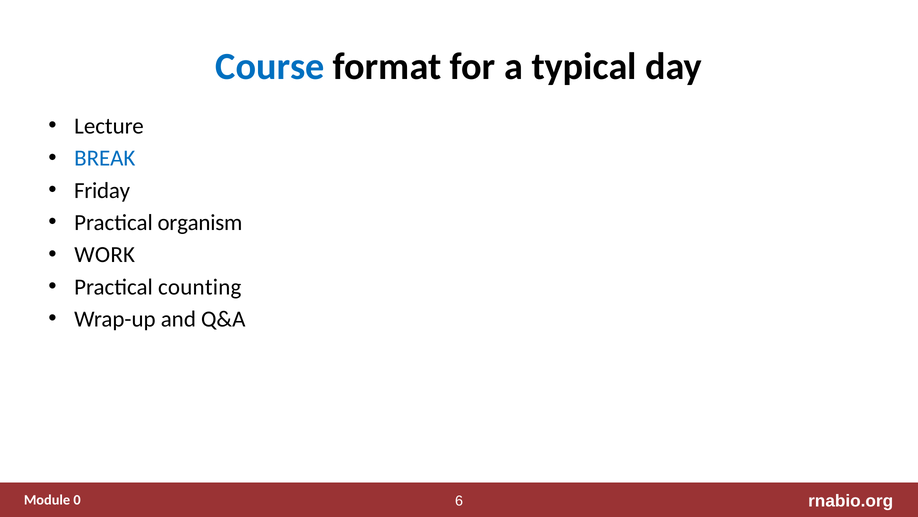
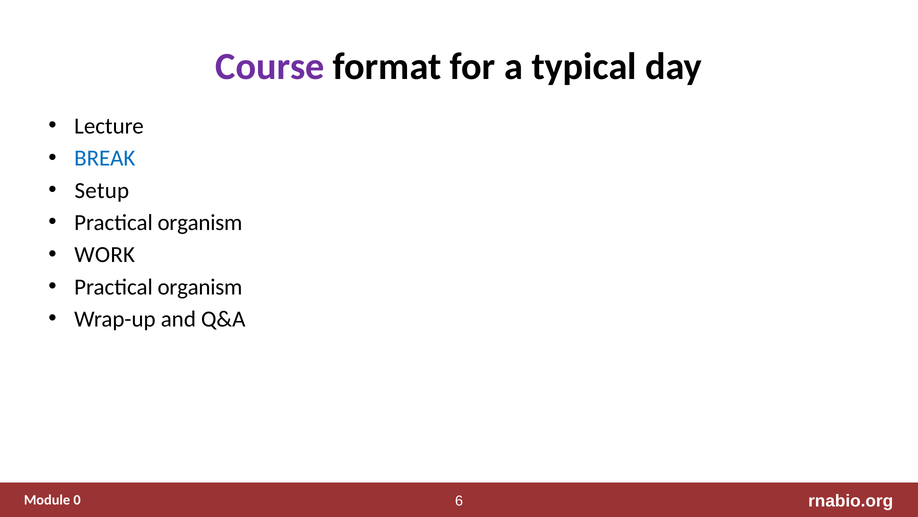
Course colour: blue -> purple (270, 66)
Friday: Friday -> Setup (102, 190)
counting: counting -> organism (200, 287)
